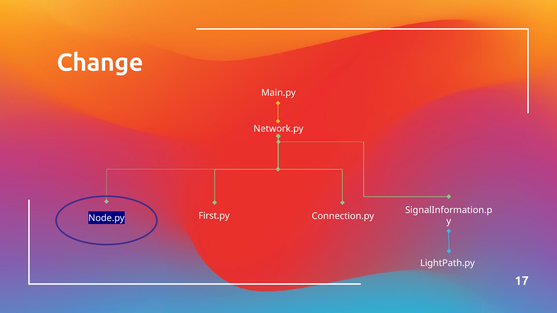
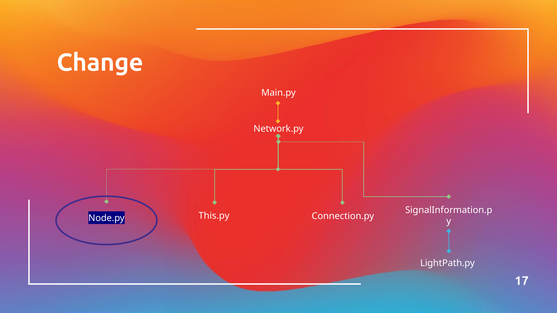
First.py: First.py -> This.py (214, 216)
